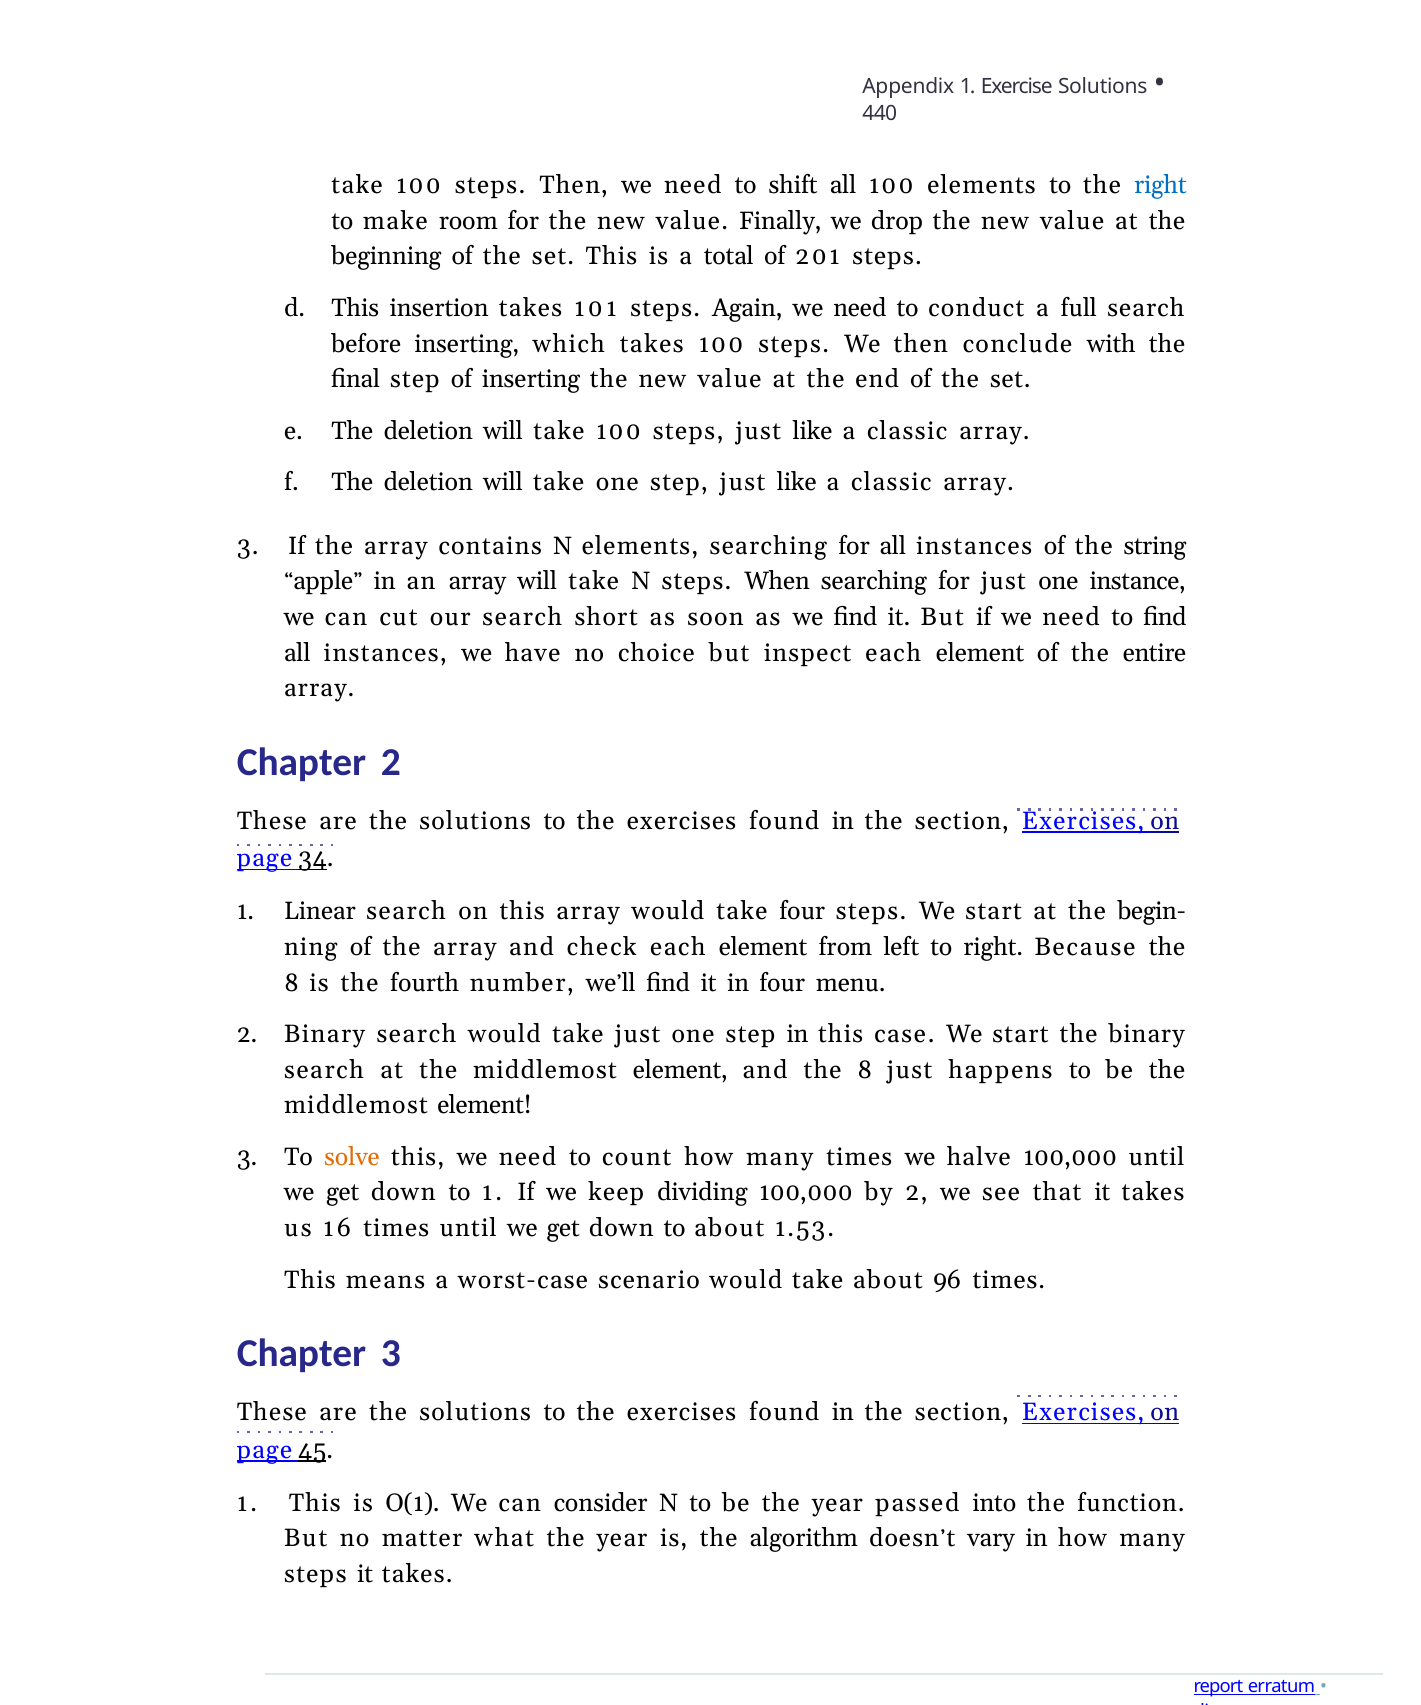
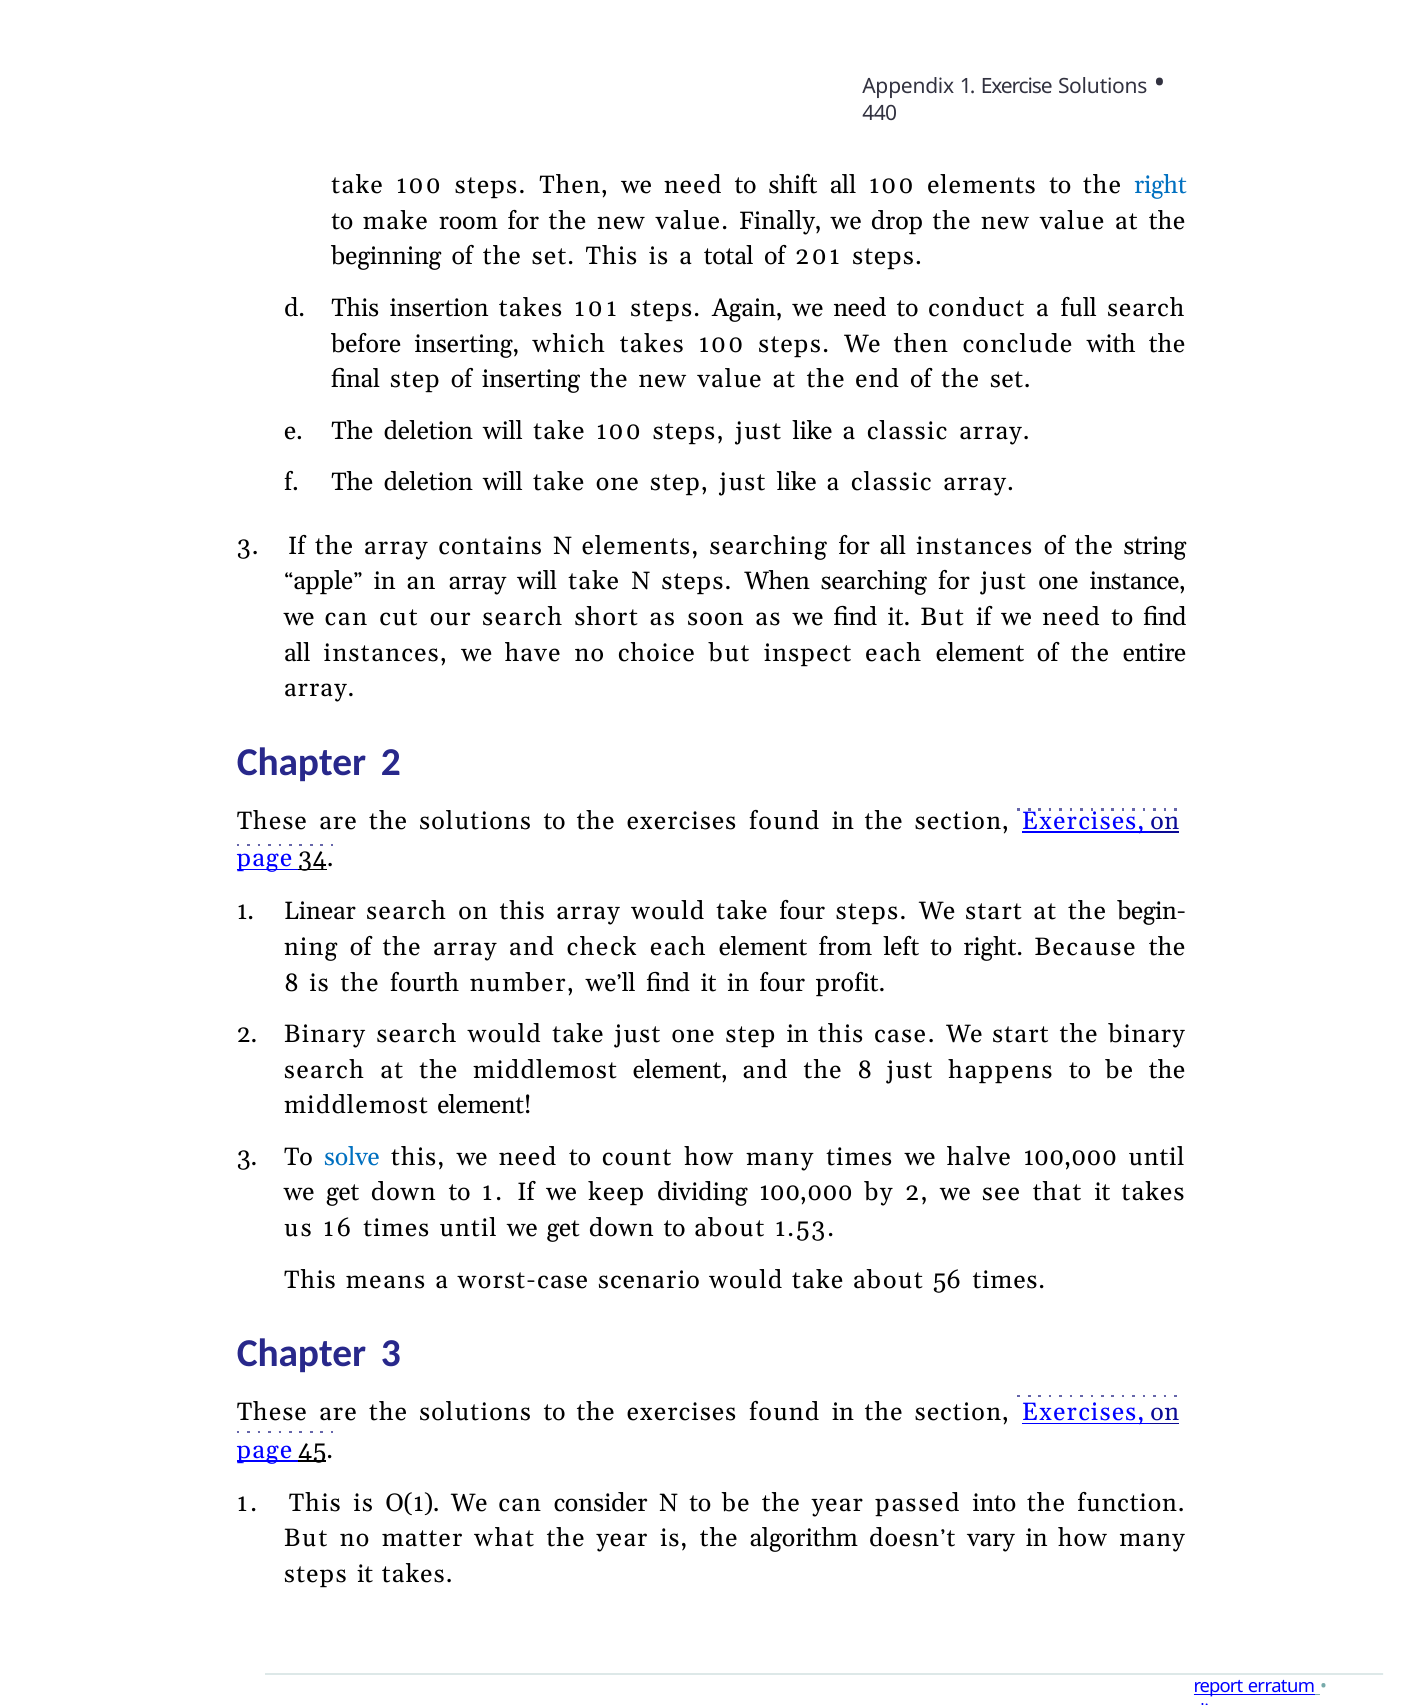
menu: menu -> profit (851, 983)
solve colour: orange -> blue (352, 1157)
96: 96 -> 56 (947, 1280)
